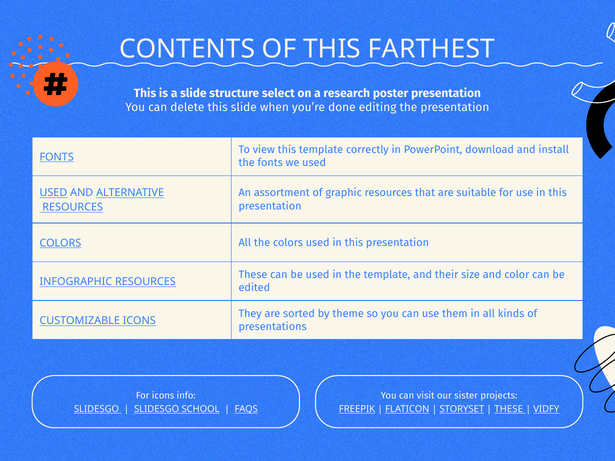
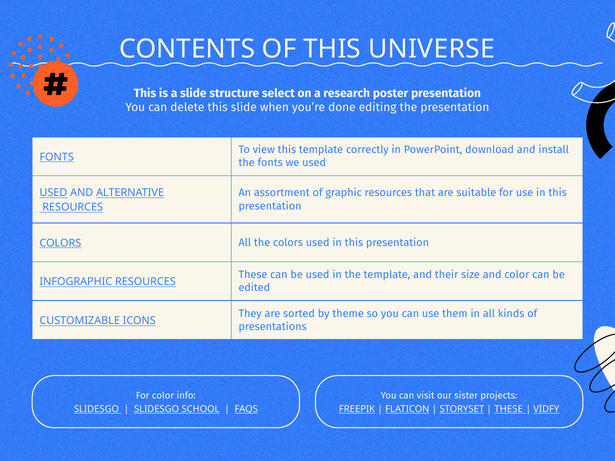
FARTHEST: FARTHEST -> UNIVERSE (432, 49)
For icons: icons -> color (163, 396)
